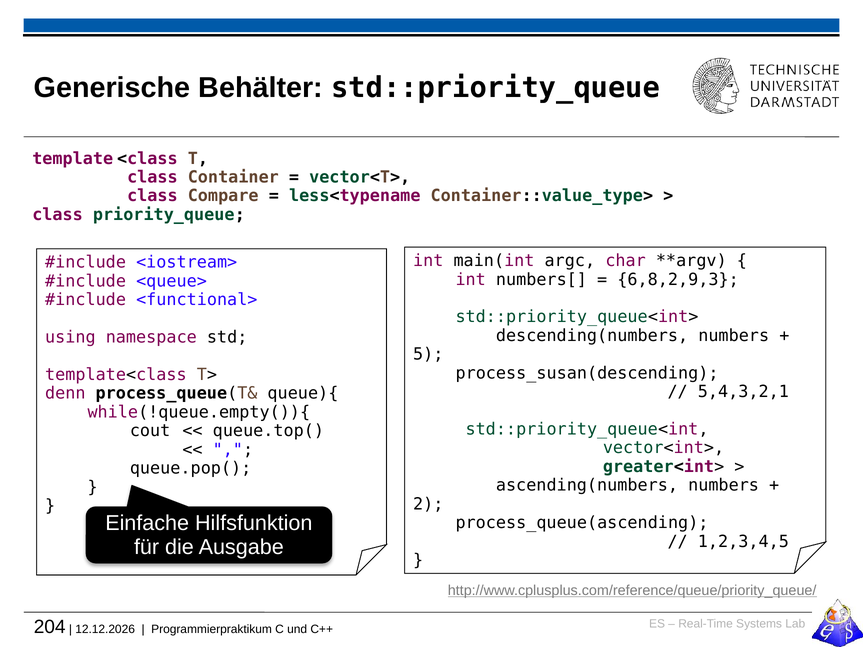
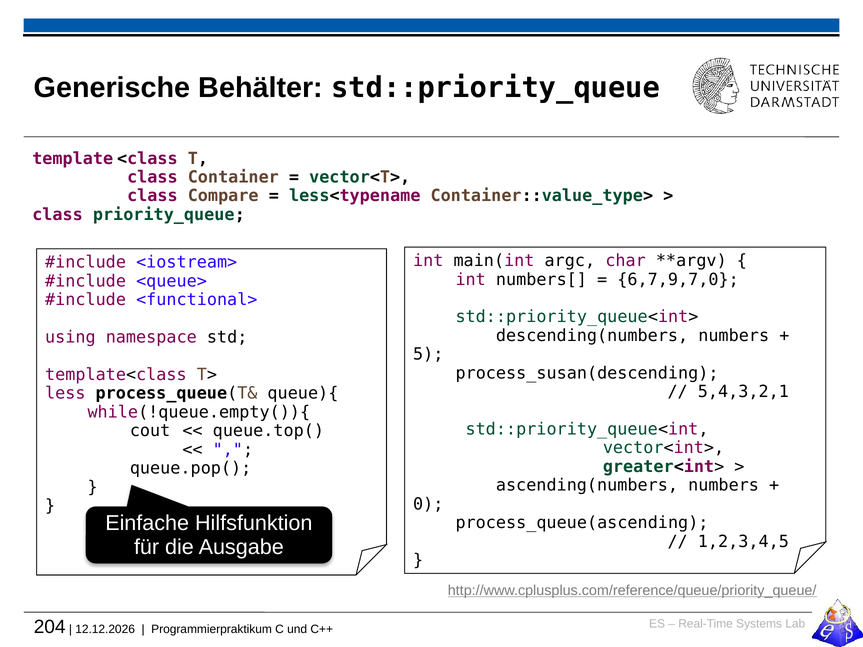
6,8,2,9,3: 6,8,2,9,3 -> 6,7,9,7,0 (678, 280)
denn: denn -> less (65, 394)
2: 2 -> 0 (428, 504)
